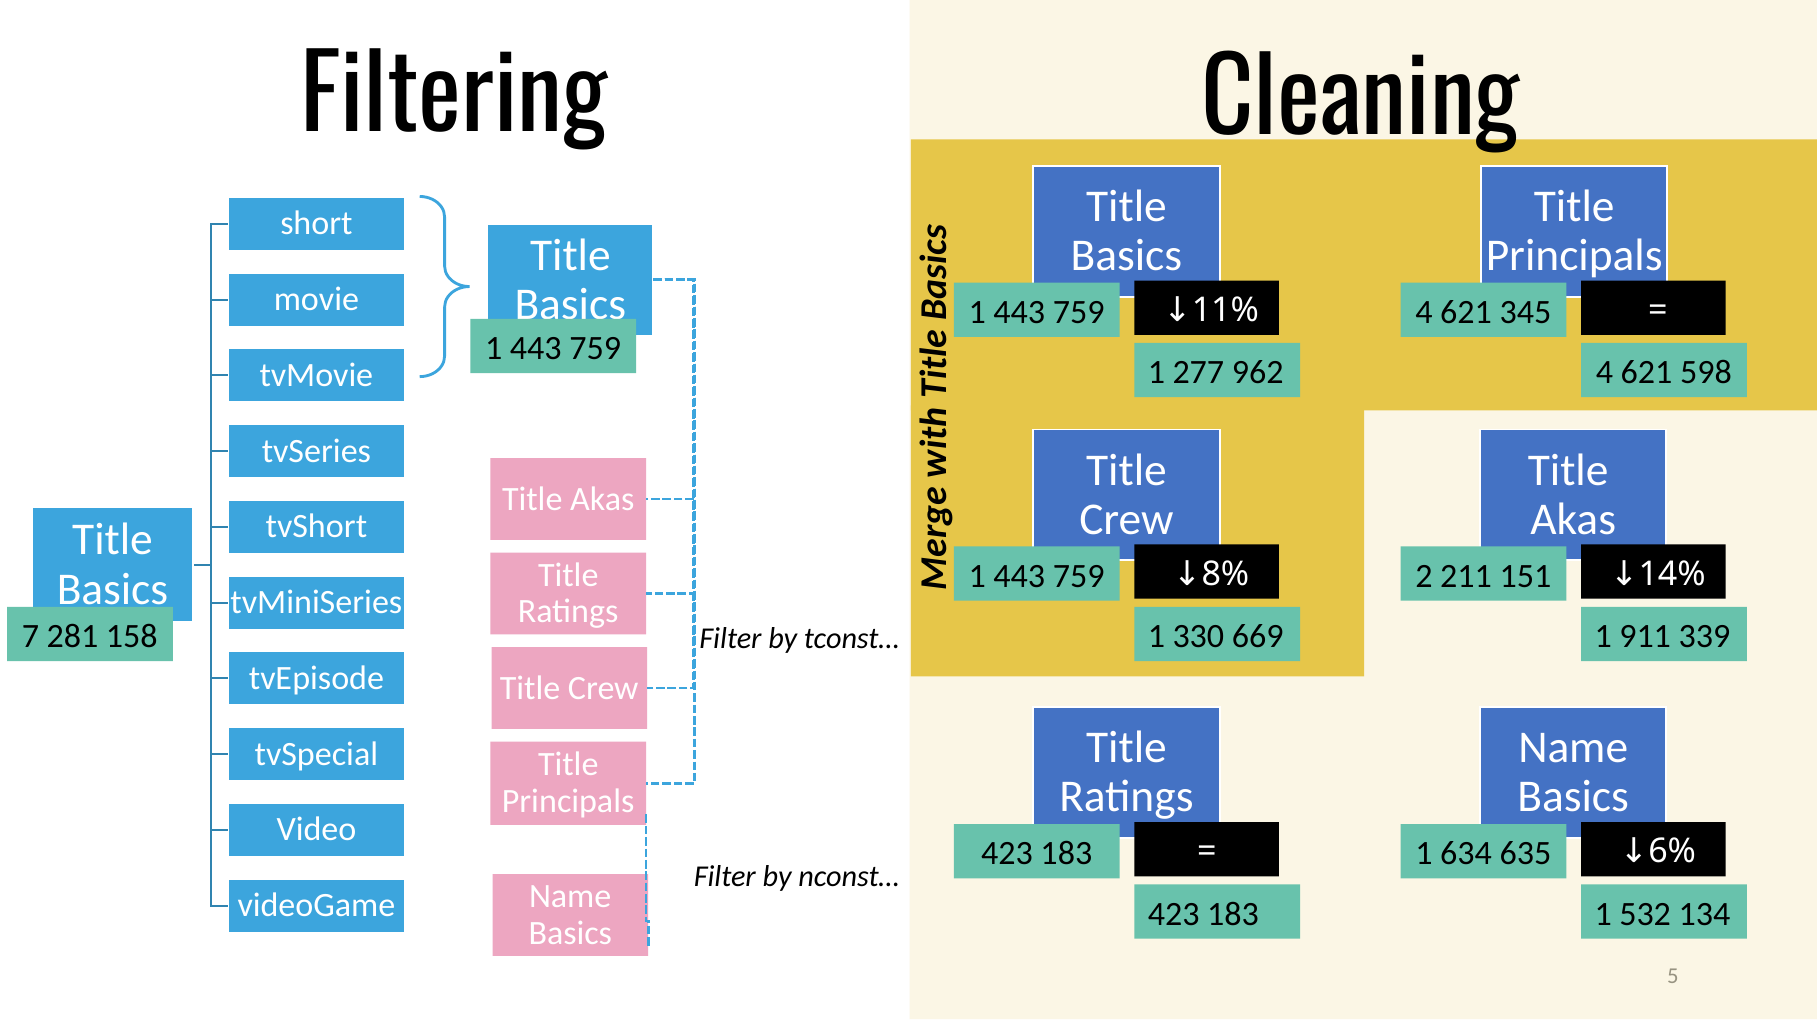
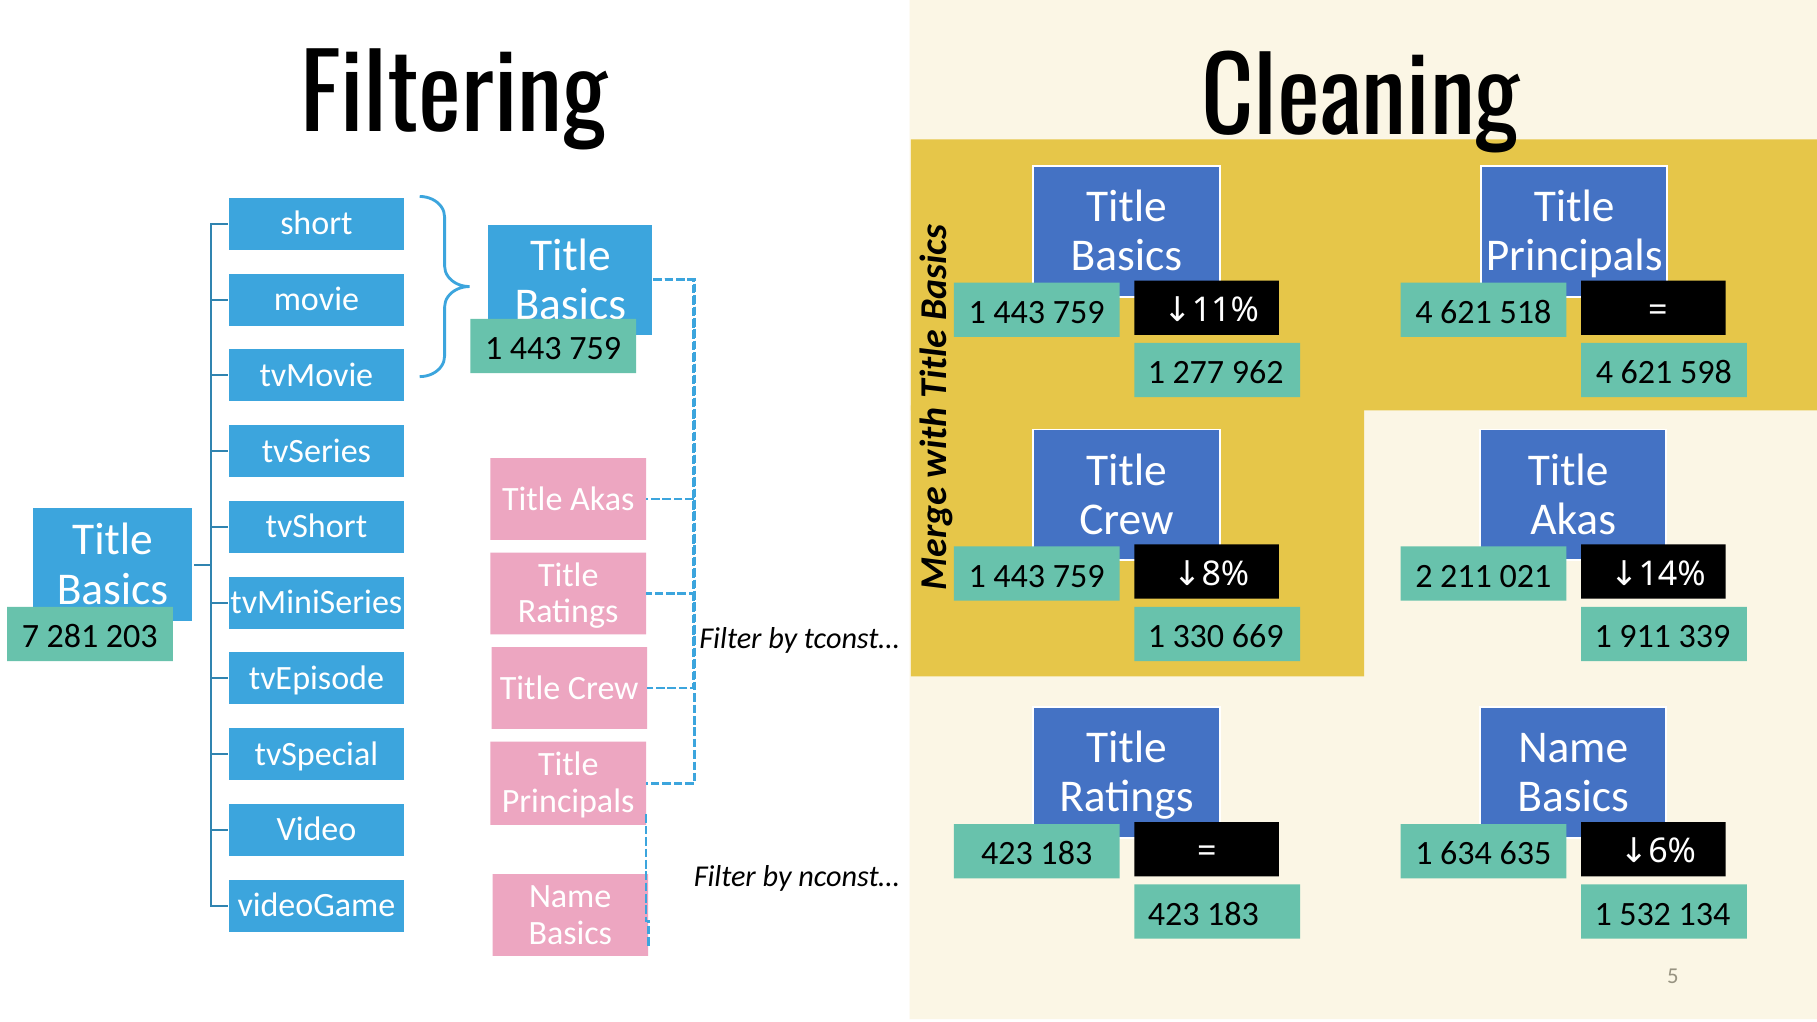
345: 345 -> 518 (1525, 312)
151: 151 -> 021 (1525, 576)
158: 158 -> 203 (132, 636)
